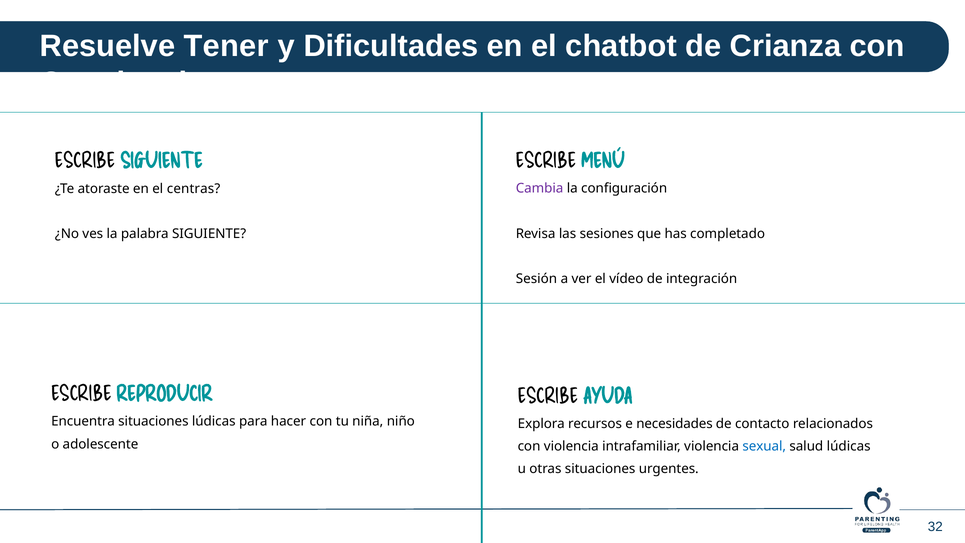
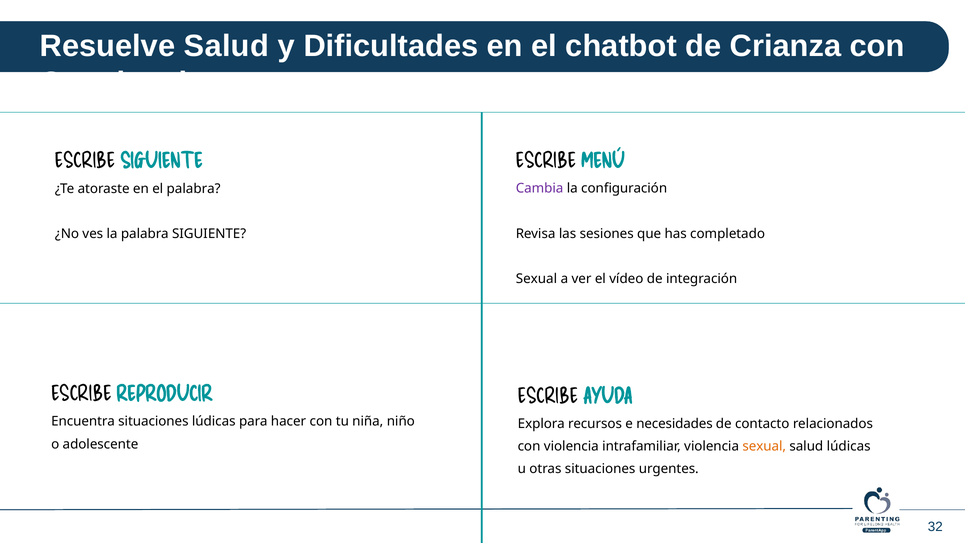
Resuelve Tener: Tener -> Salud (226, 46)
el centras: centras -> palabra (194, 189)
Sesión: Sesión -> Sexual (536, 279)
sexual colour: blue -> orange (764, 446)
